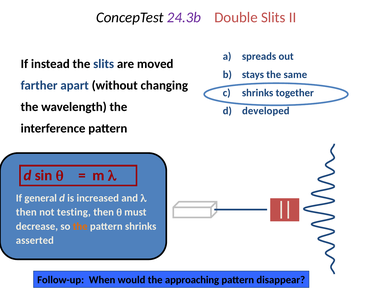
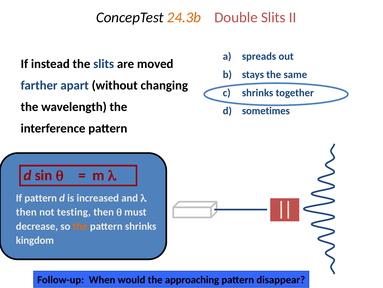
24.3b colour: purple -> orange (184, 17)
developed: developed -> sometimes (266, 111)
If general: general -> pattern (41, 198)
asserted: asserted -> kingdom (35, 240)
